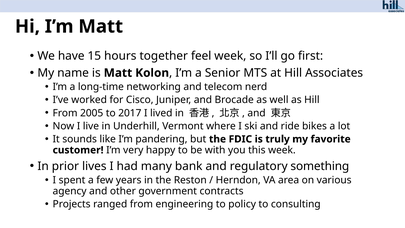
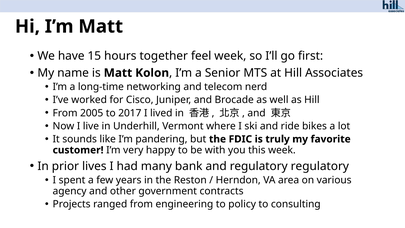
regulatory something: something -> regulatory (320, 166)
